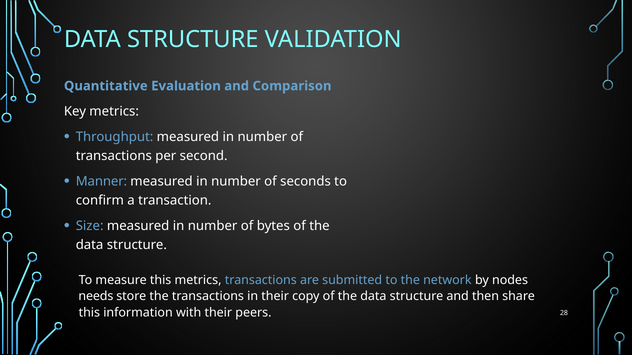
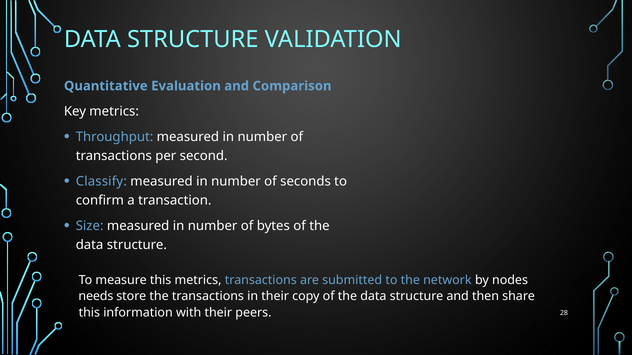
Manner: Manner -> Classify (101, 182)
